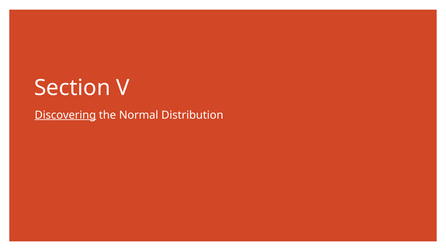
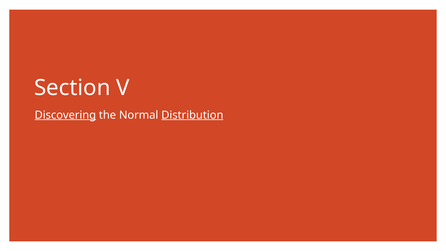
Distribution underline: none -> present (192, 115)
